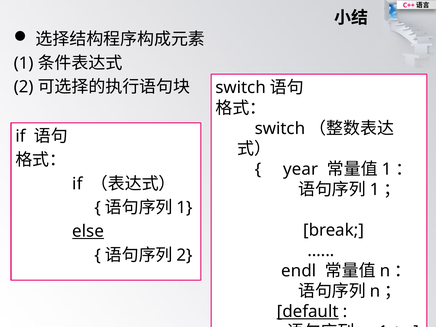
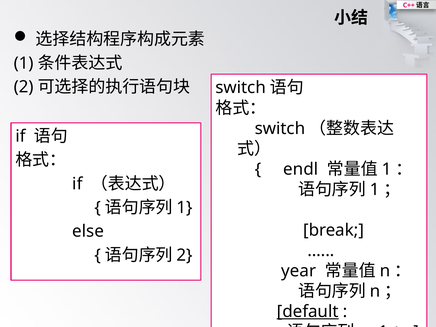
year: year -> endl (301, 169)
else underline: present -> none (88, 231)
endl: endl -> year (299, 271)
